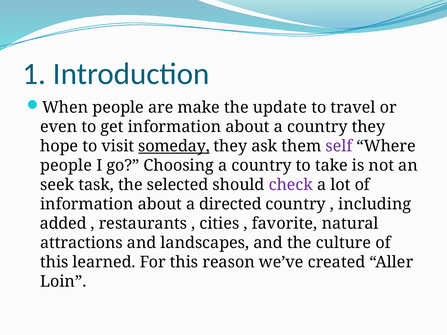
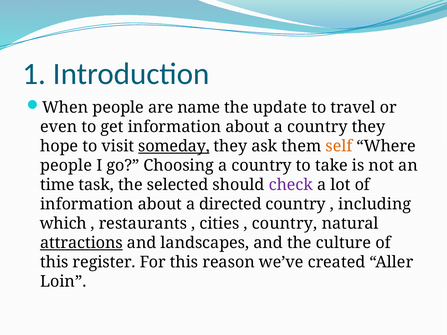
make: make -> name (199, 108)
self colour: purple -> orange (339, 146)
seek: seek -> time (57, 185)
added: added -> which (63, 224)
favorite: favorite -> country (284, 224)
attractions underline: none -> present (81, 243)
learned: learned -> register (104, 262)
